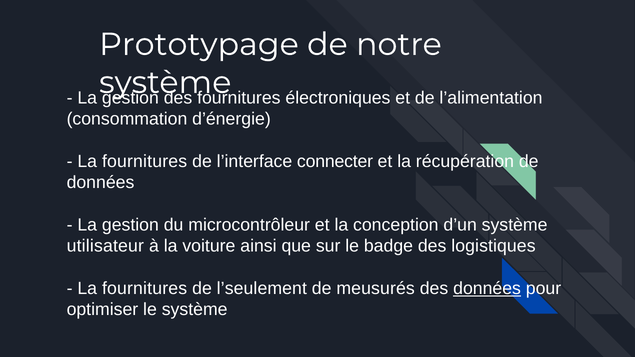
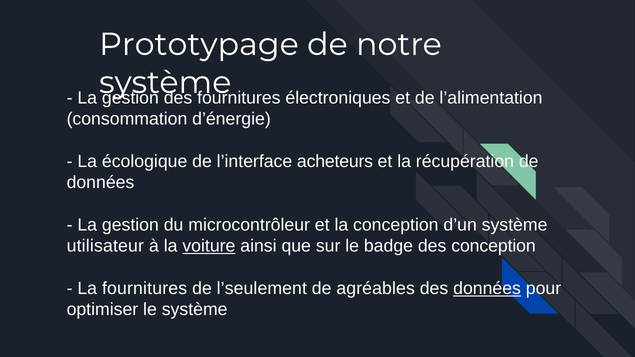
fournitures: fournitures -> écologique (145, 162)
connecter: connecter -> acheteurs (335, 162)
voiture underline: none -> present (209, 246)
des logistiques: logistiques -> conception (494, 246)
meusurés: meusurés -> agréables (376, 289)
